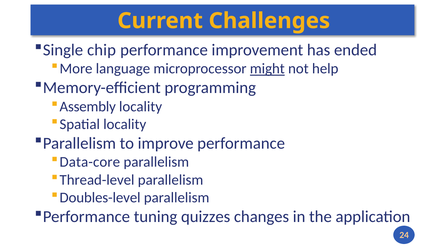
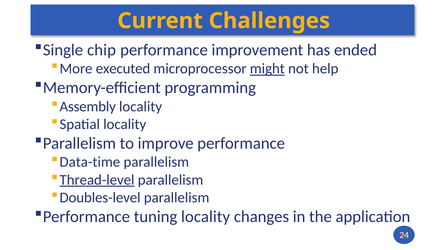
language: language -> executed (123, 69)
Data-core: Data-core -> Data-time (90, 162)
Thread-level underline: none -> present (97, 180)
tuning quizzes: quizzes -> locality (206, 217)
